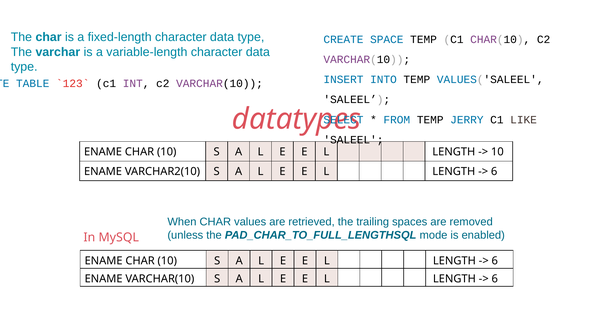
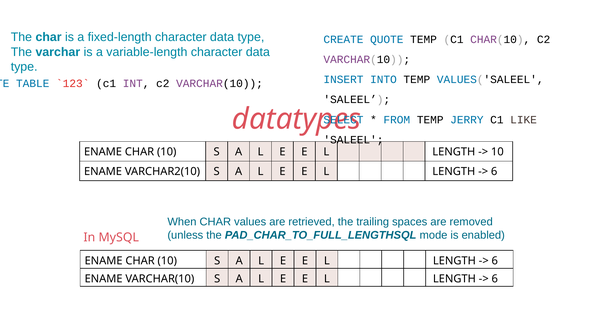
SPACE: SPACE -> QUOTE (387, 39)
